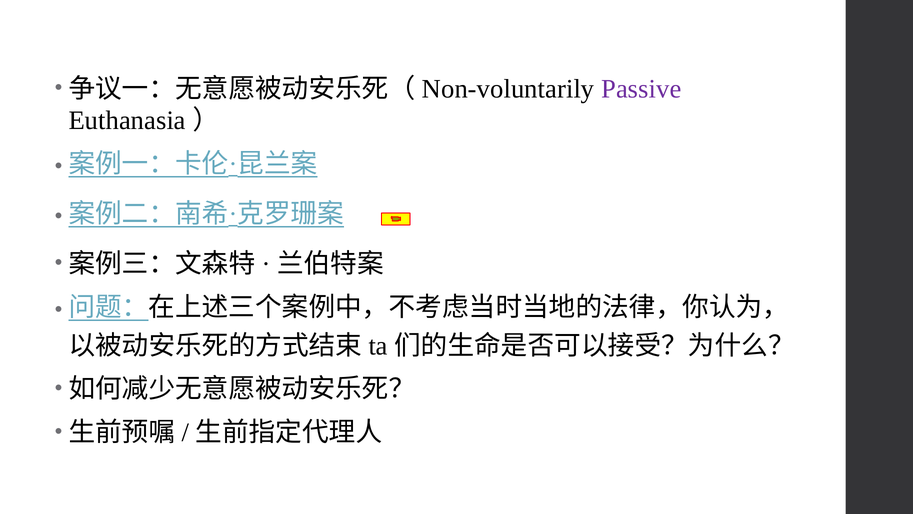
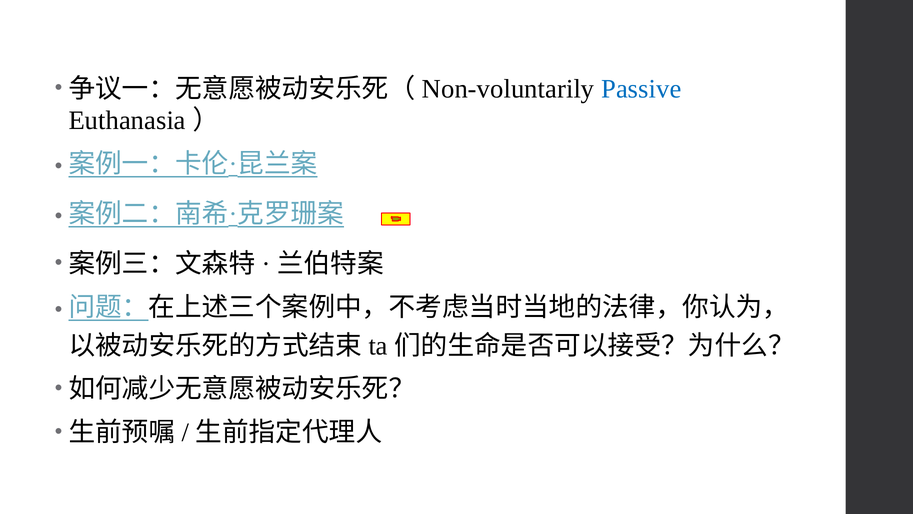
Passive colour: purple -> blue (641, 89)
